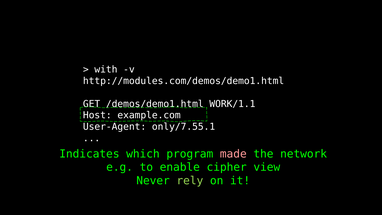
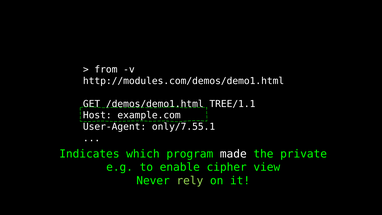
with: with -> from (106, 69)
WORK/1.1: WORK/1.1 -> TREE/1.1 (232, 104)
made colour: pink -> white (233, 154)
network: network -> private (304, 154)
